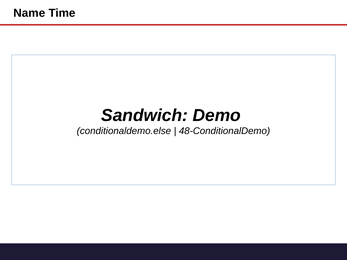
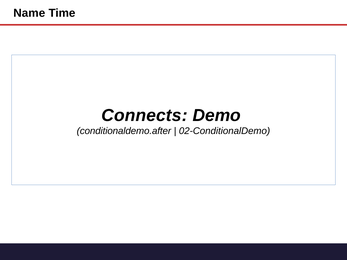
Sandwich: Sandwich -> Connects (144, 115)
conditionaldemo.else: conditionaldemo.else -> conditionaldemo.after (124, 131)
48-ConditionalDemo: 48-ConditionalDemo -> 02-ConditionalDemo (225, 131)
